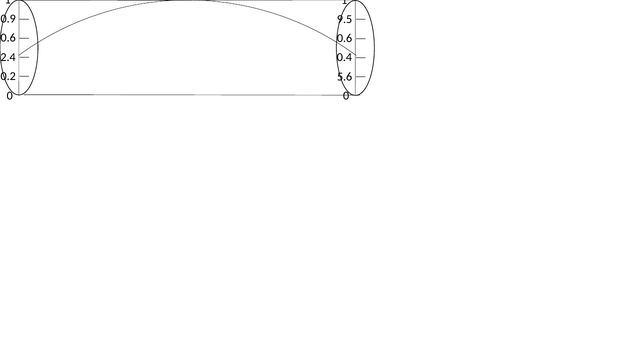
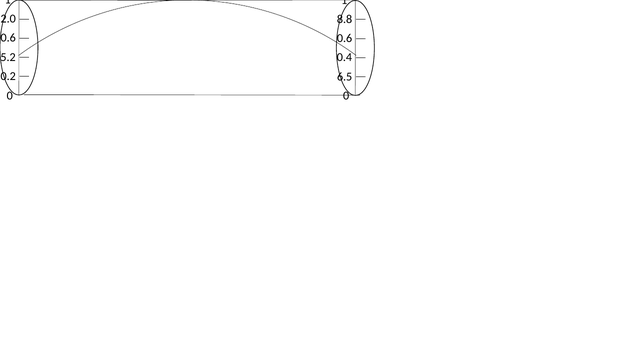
0.9: 0.9 -> 2.0 (8, 19)
9.5: 9.5 -> 8.8 (345, 19)
2.4: 2.4 -> 5.2 (8, 57)
5.6: 5.6 -> 6.5 (345, 77)
